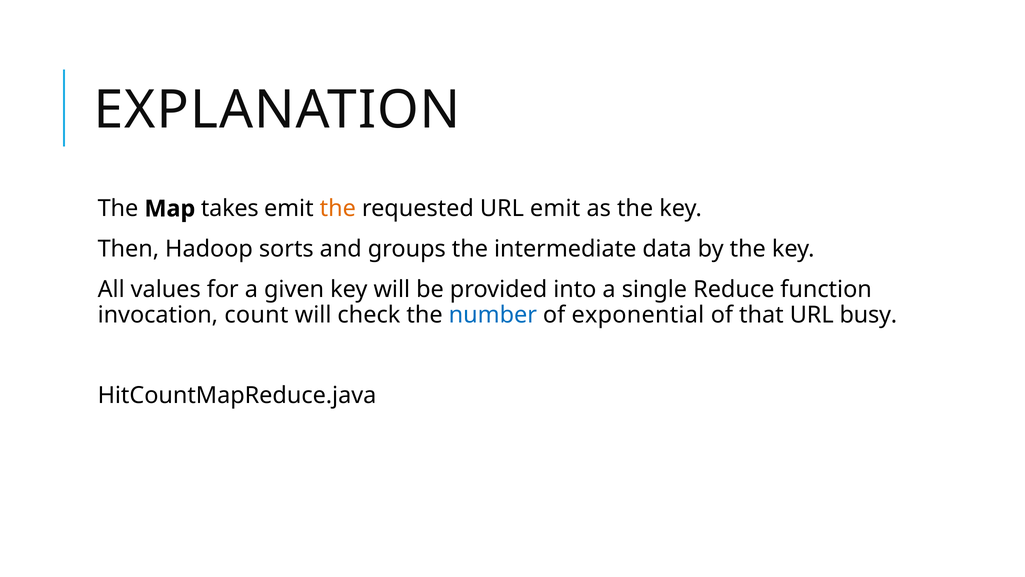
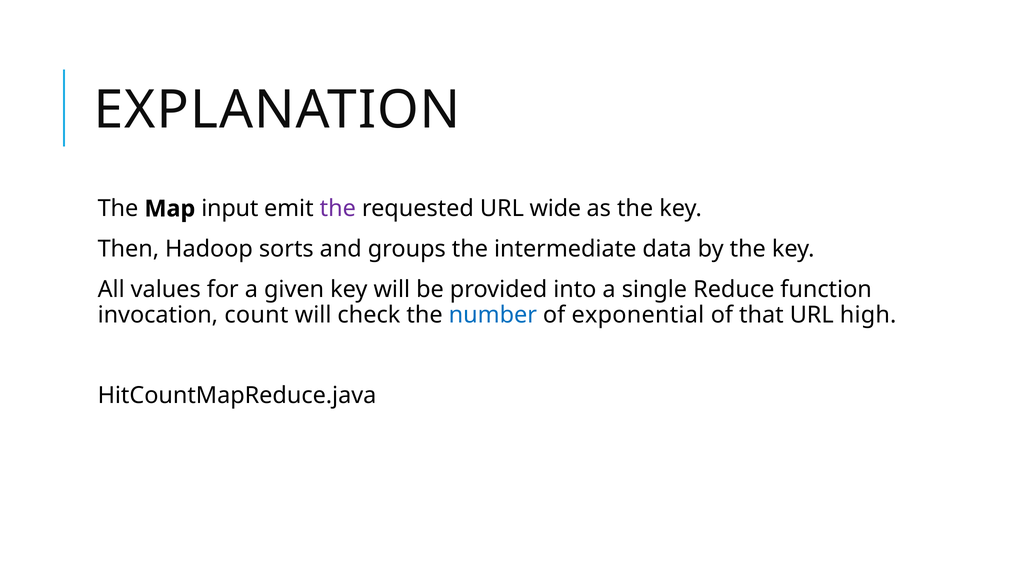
takes: takes -> input (230, 209)
the colour: orange -> purple (338, 209)
URL emit: emit -> wide (555, 209)
busy: busy -> high (868, 315)
